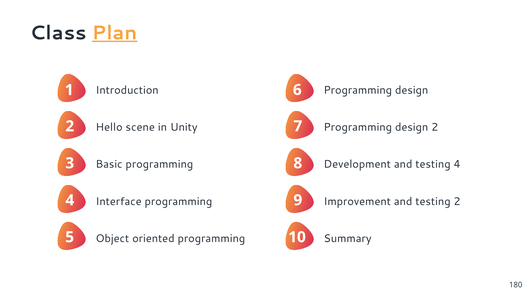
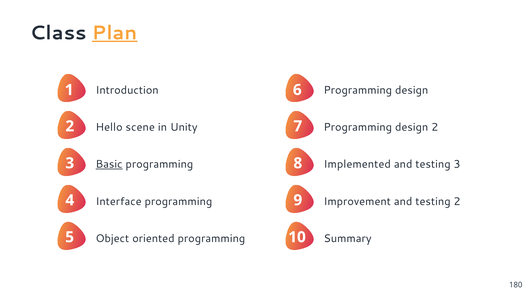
Basic underline: none -> present (109, 164)
Development: Development -> Implemented (357, 164)
testing 4: 4 -> 3 (457, 164)
